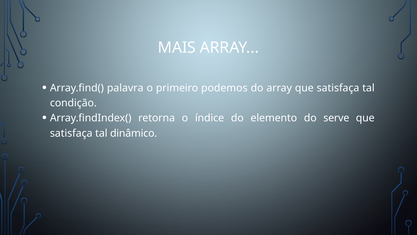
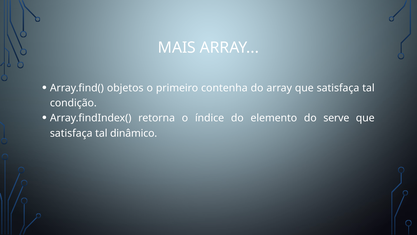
palavra: palavra -> objetos (125, 88)
podemos: podemos -> contenha (224, 88)
